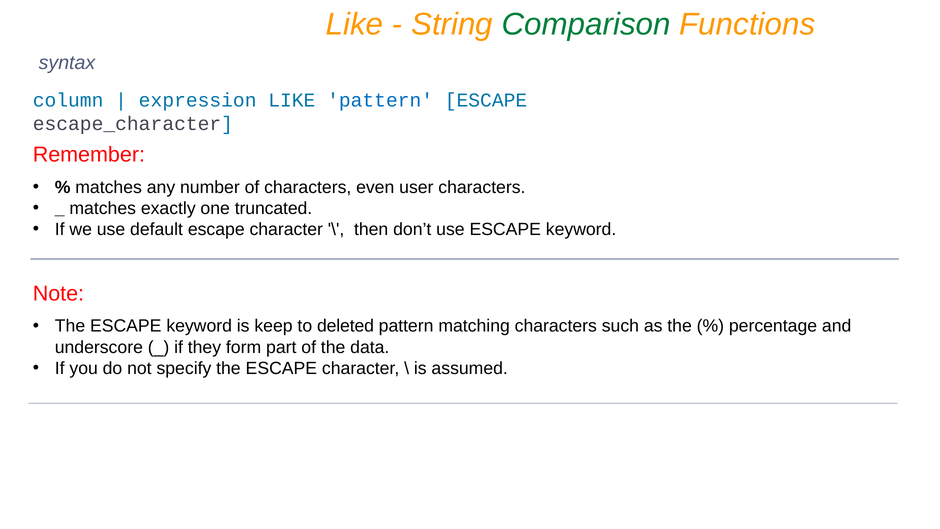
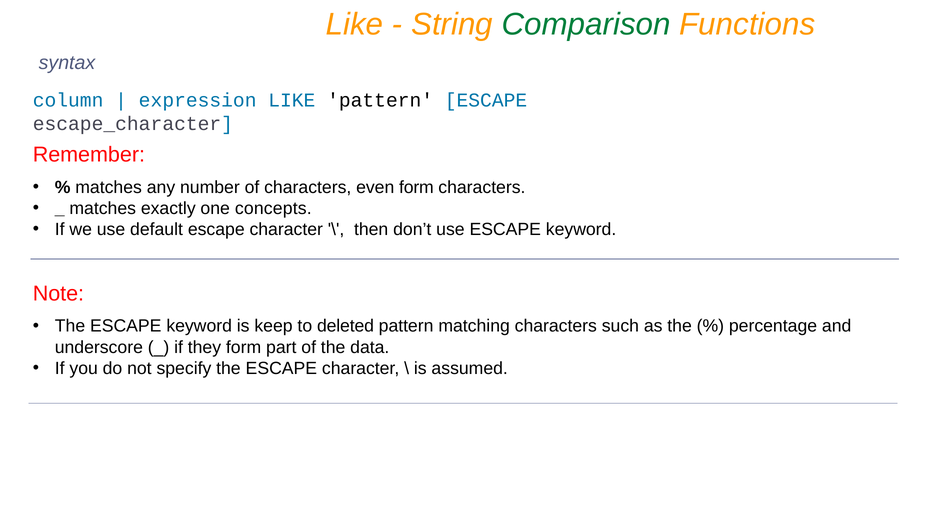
pattern colour: blue -> black (380, 100)
even user: user -> form (416, 187)
truncated: truncated -> concepts (273, 208)
